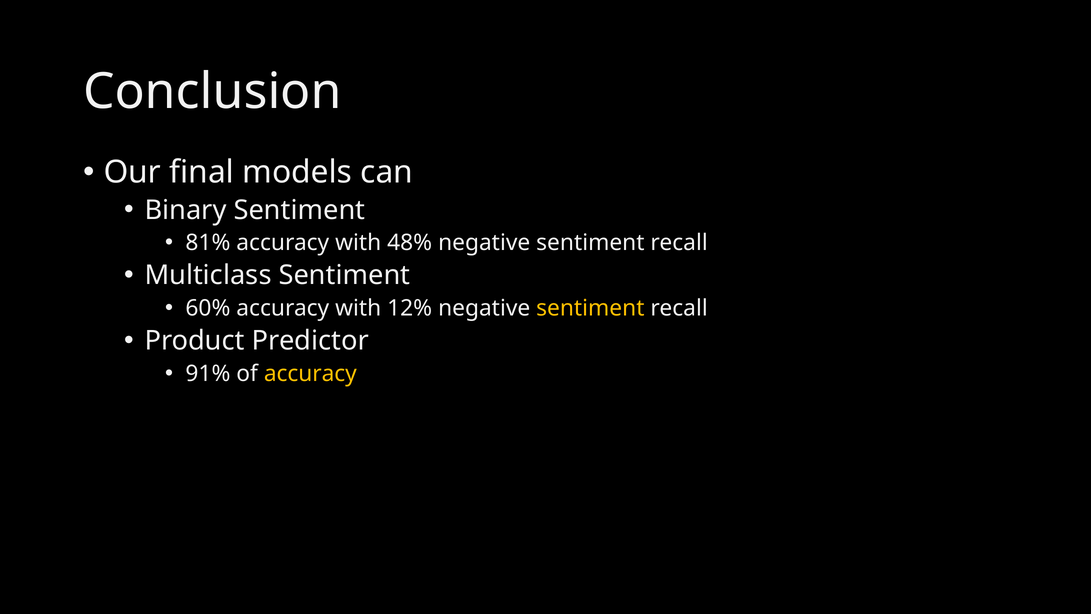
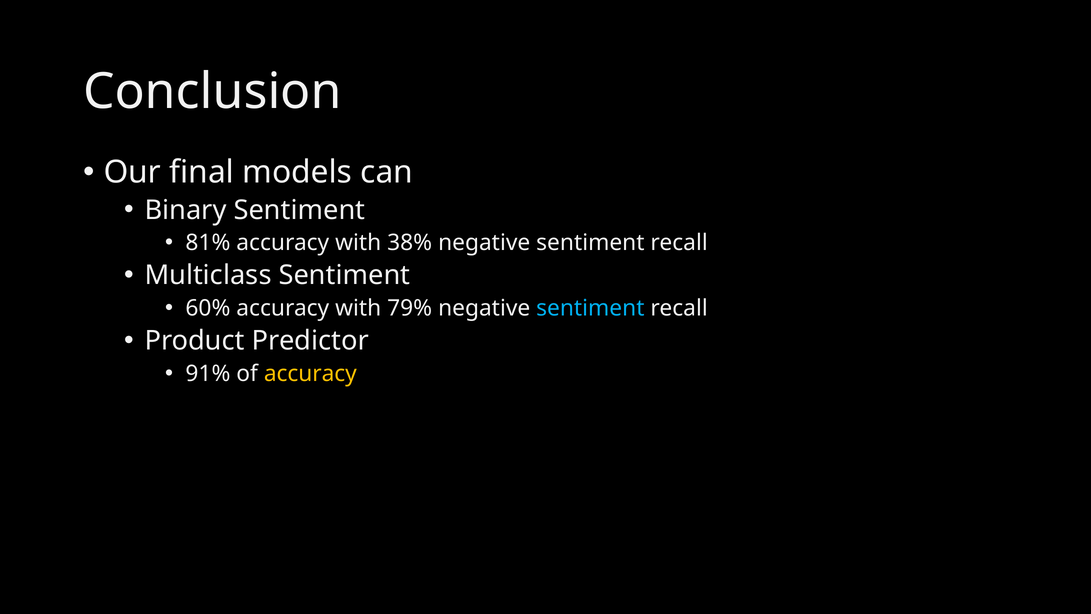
48%: 48% -> 38% (410, 243)
12%: 12% -> 79% (410, 308)
sentiment colour: yellow -> light blue (590, 308)
